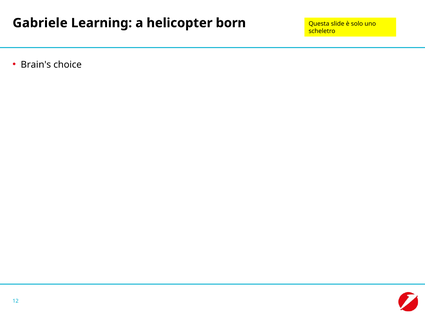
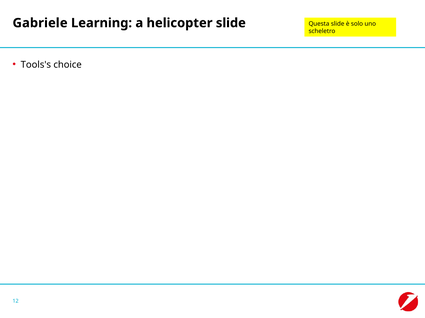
helicopter born: born -> slide (231, 23)
Brain's: Brain's -> Tools's (36, 65)
